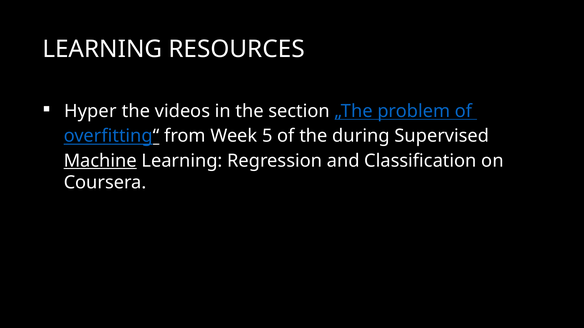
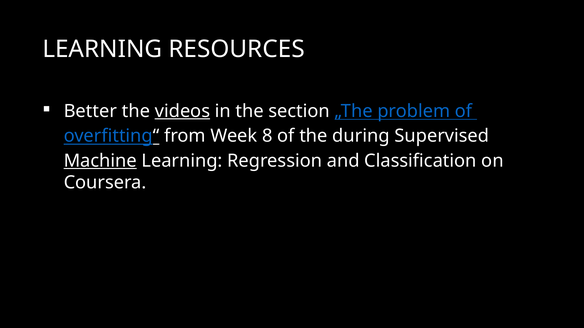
Hyper: Hyper -> Better (90, 111)
videos underline: none -> present (182, 111)
5: 5 -> 8 (267, 136)
